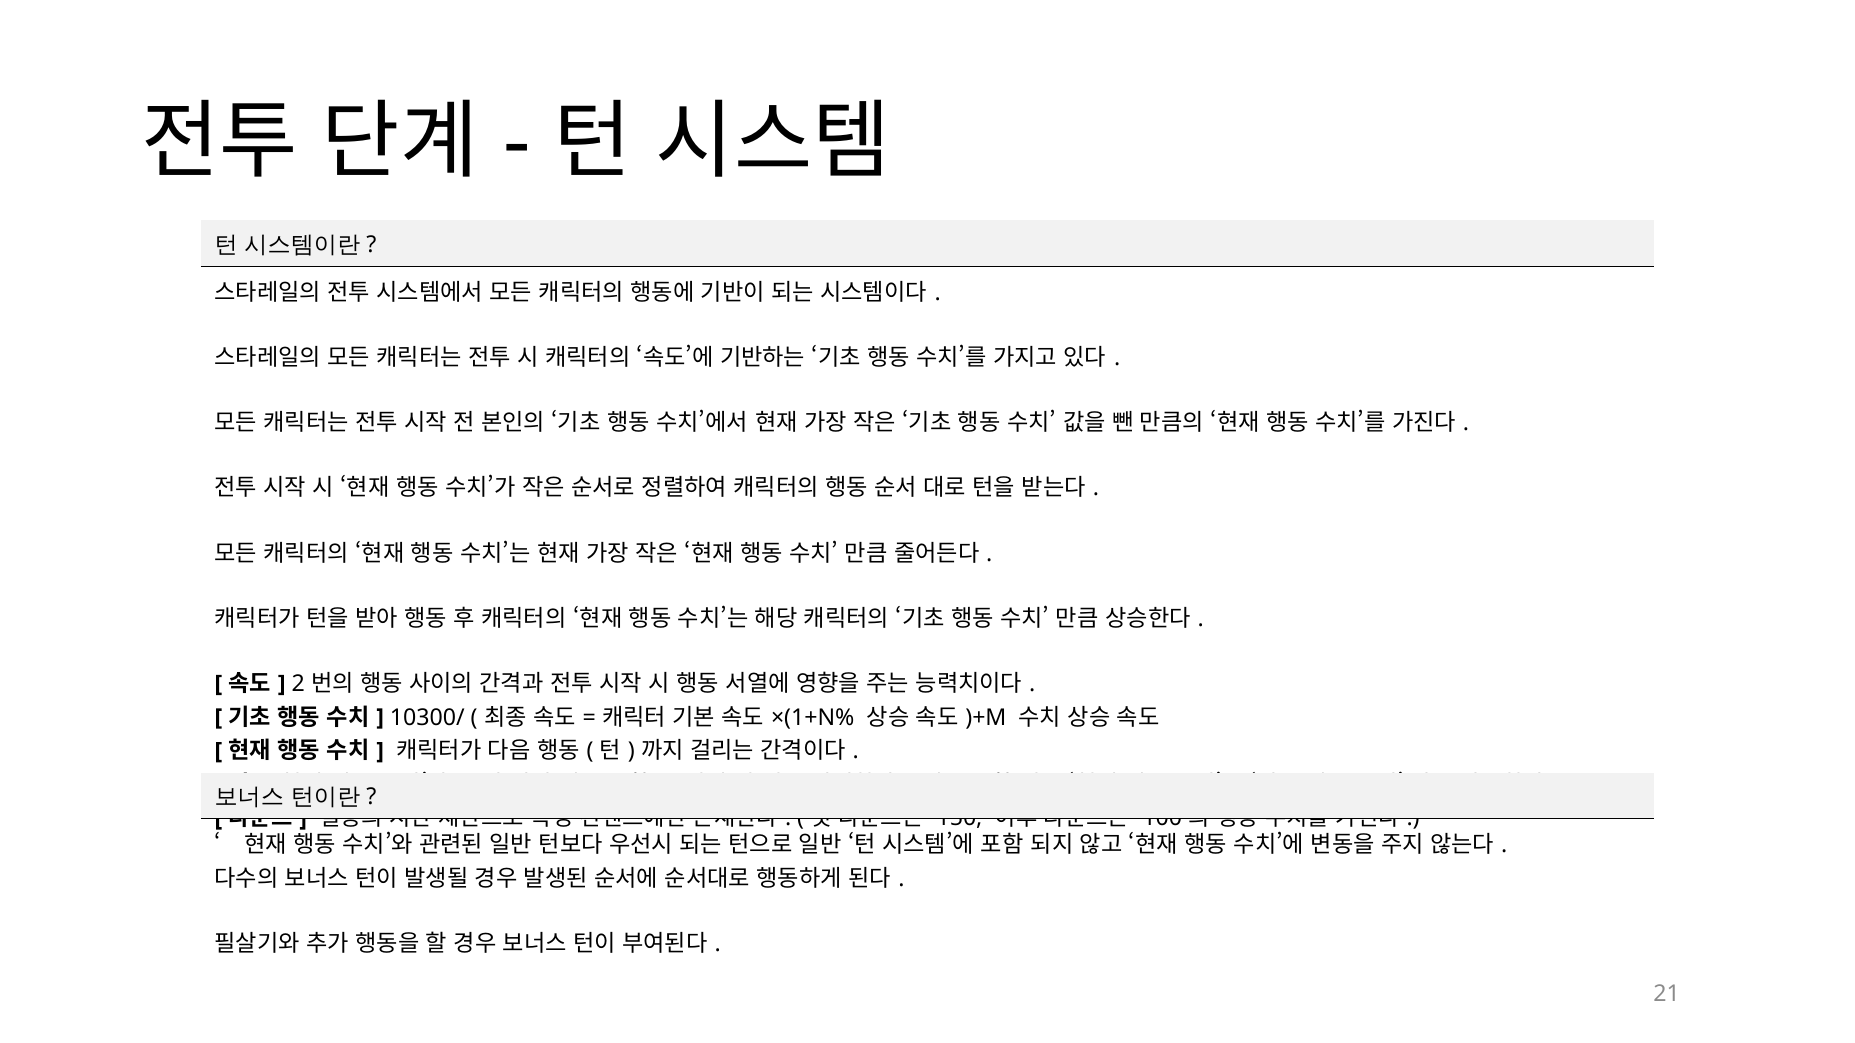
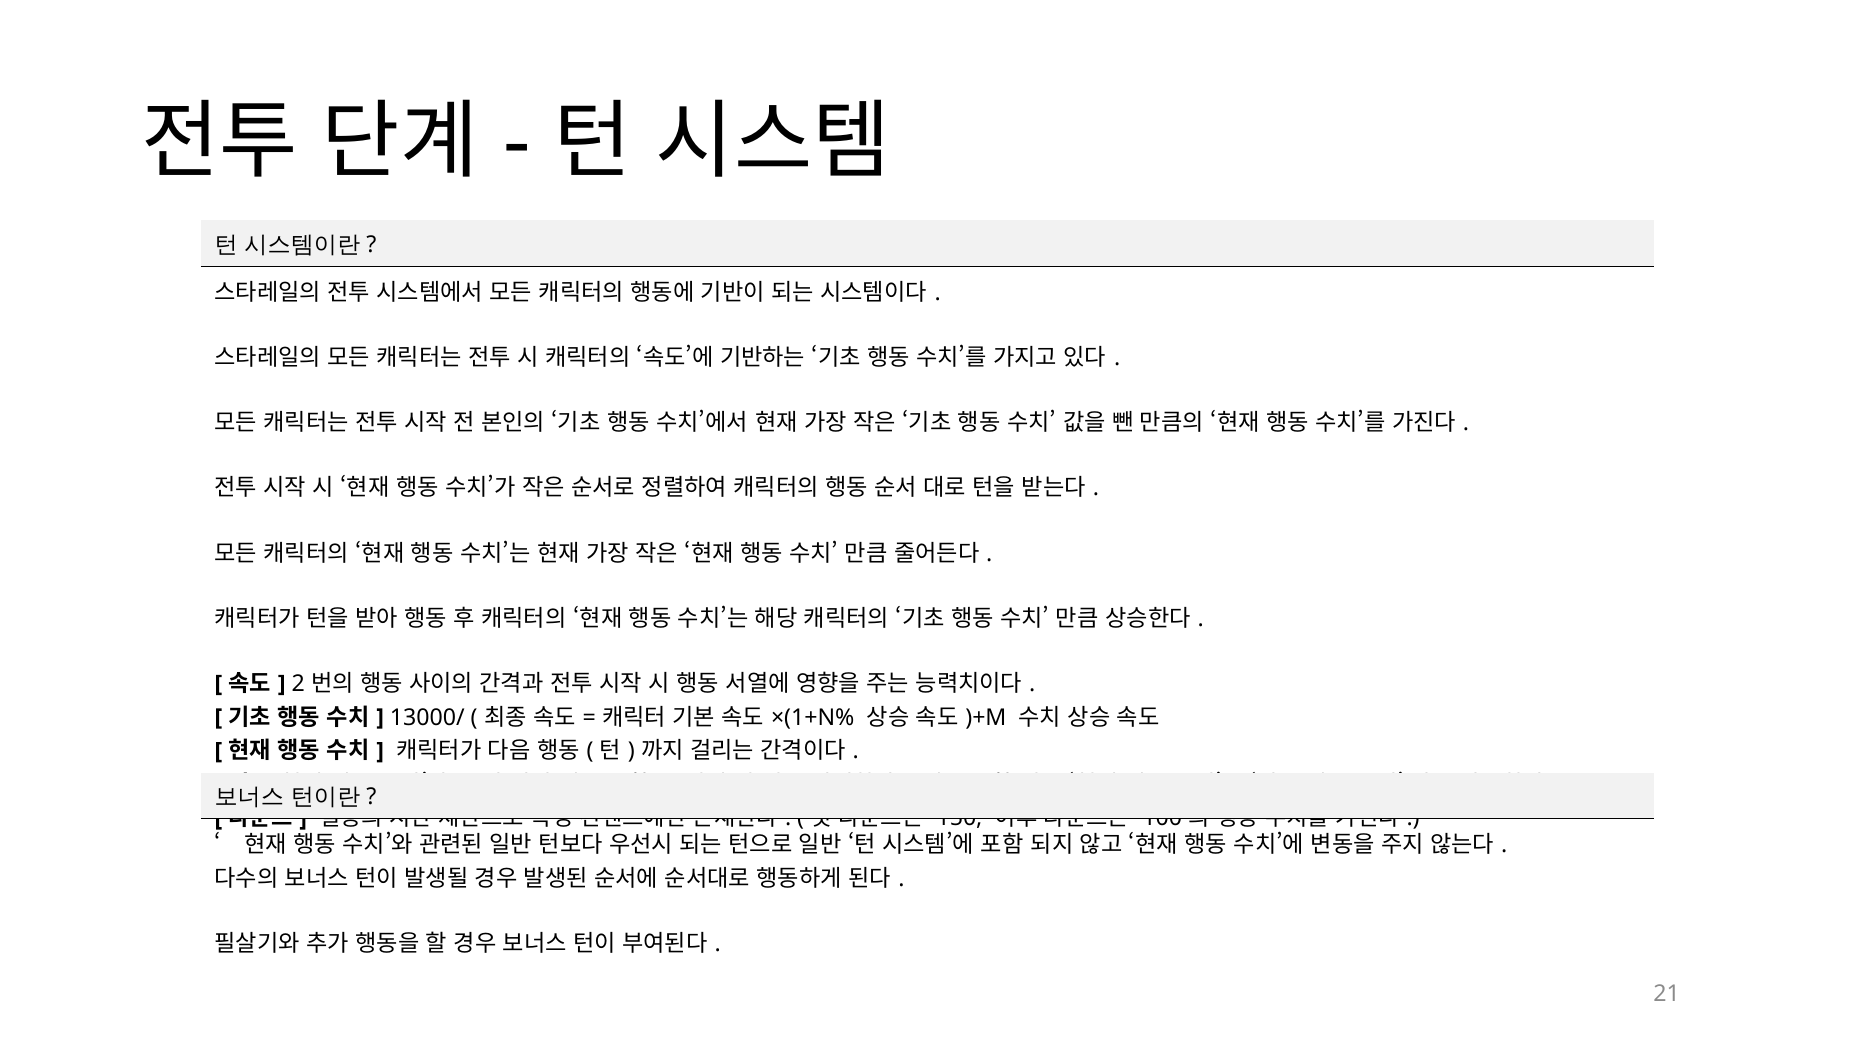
10300/: 10300/ -> 13000/ (427, 718)
